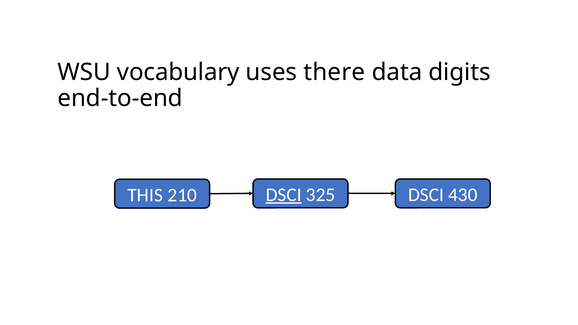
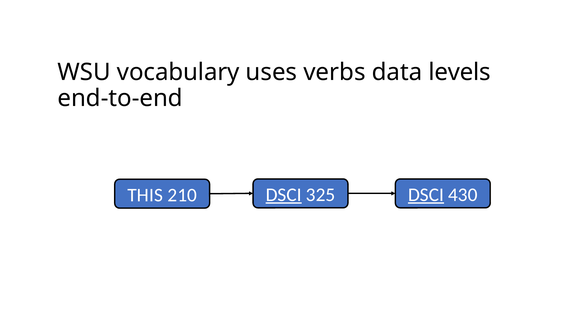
there: there -> verbs (334, 72)
digits: digits -> levels (460, 72)
DSCI underline: none -> present (426, 195)
